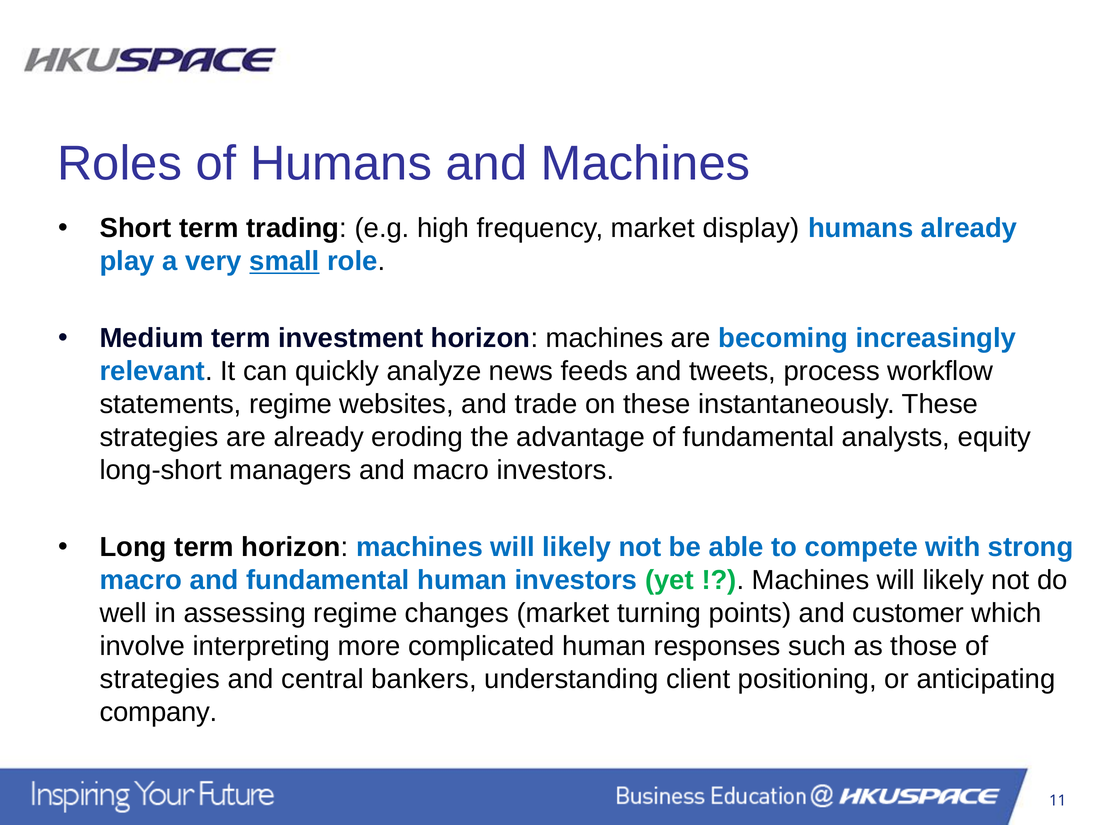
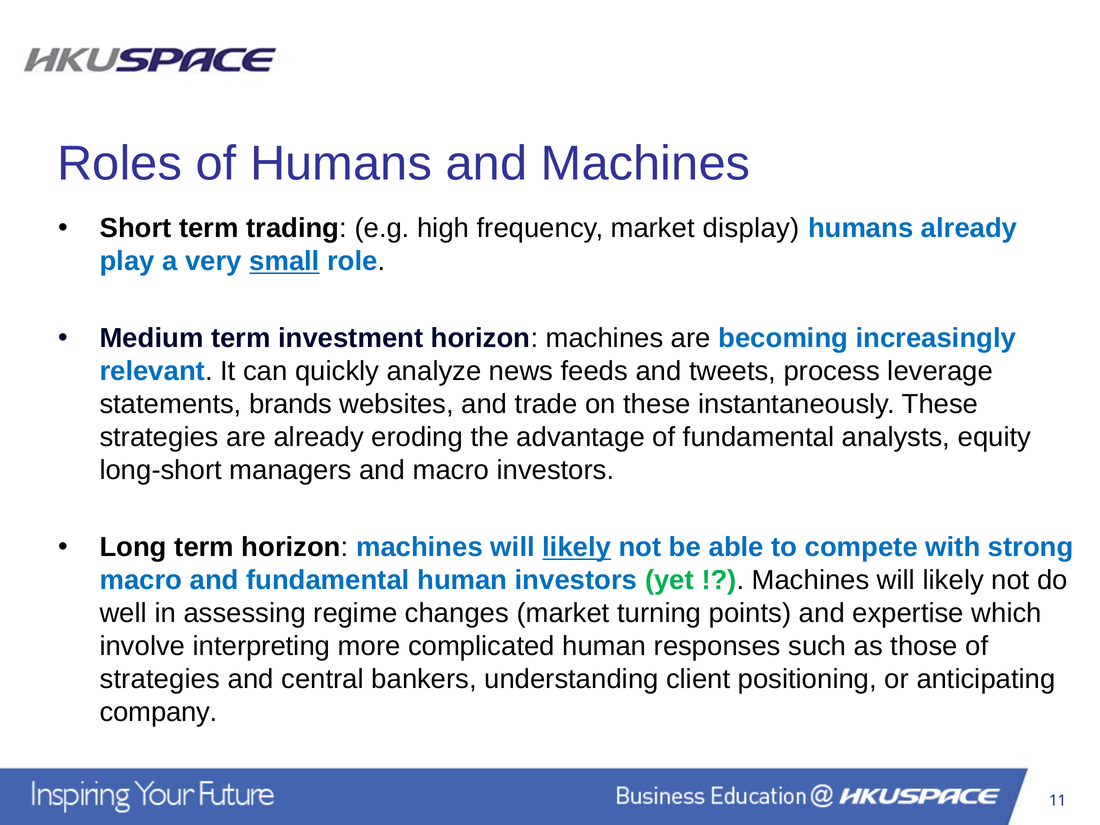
workflow: workflow -> leverage (940, 371)
statements regime: regime -> brands (291, 404)
likely underline: none -> present (577, 547)
customer: customer -> expertise (908, 613)
